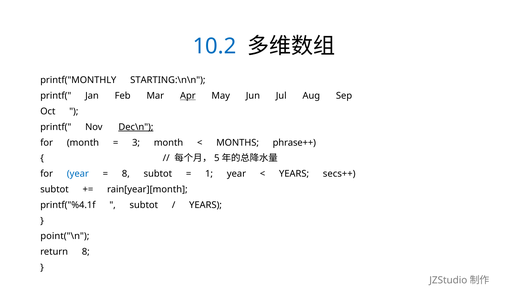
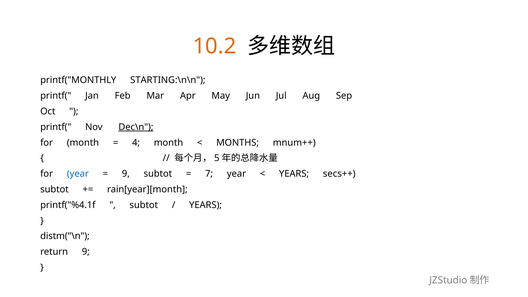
10.2 colour: blue -> orange (215, 46)
Apr underline: present -> none (188, 96)
3: 3 -> 4 (136, 143)
phrase++: phrase++ -> mnum++ (294, 143)
8: 8 -> 9 (126, 174)
1: 1 -> 7 (209, 174)
point("\n: point("\n -> distm("\n (65, 236)
return 8: 8 -> 9 (86, 252)
